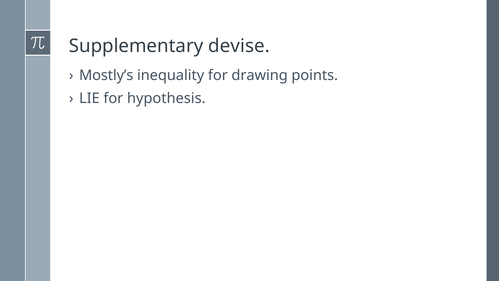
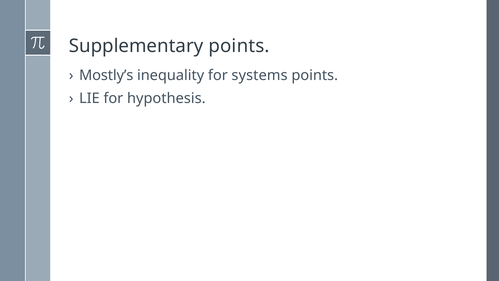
Supplementary devise: devise -> points (239, 46)
drawing: drawing -> systems (260, 75)
